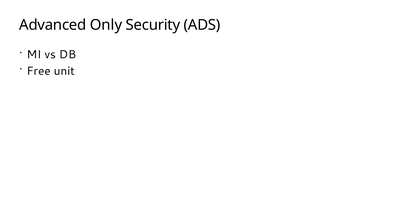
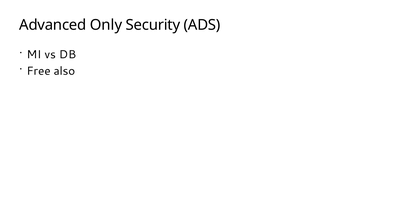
unit: unit -> also (64, 71)
